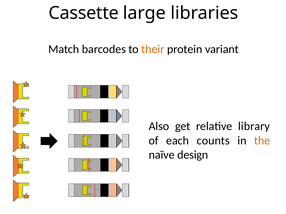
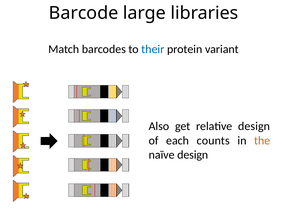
Cassette: Cassette -> Barcode (84, 13)
their colour: orange -> blue (153, 49)
relative library: library -> design (254, 127)
